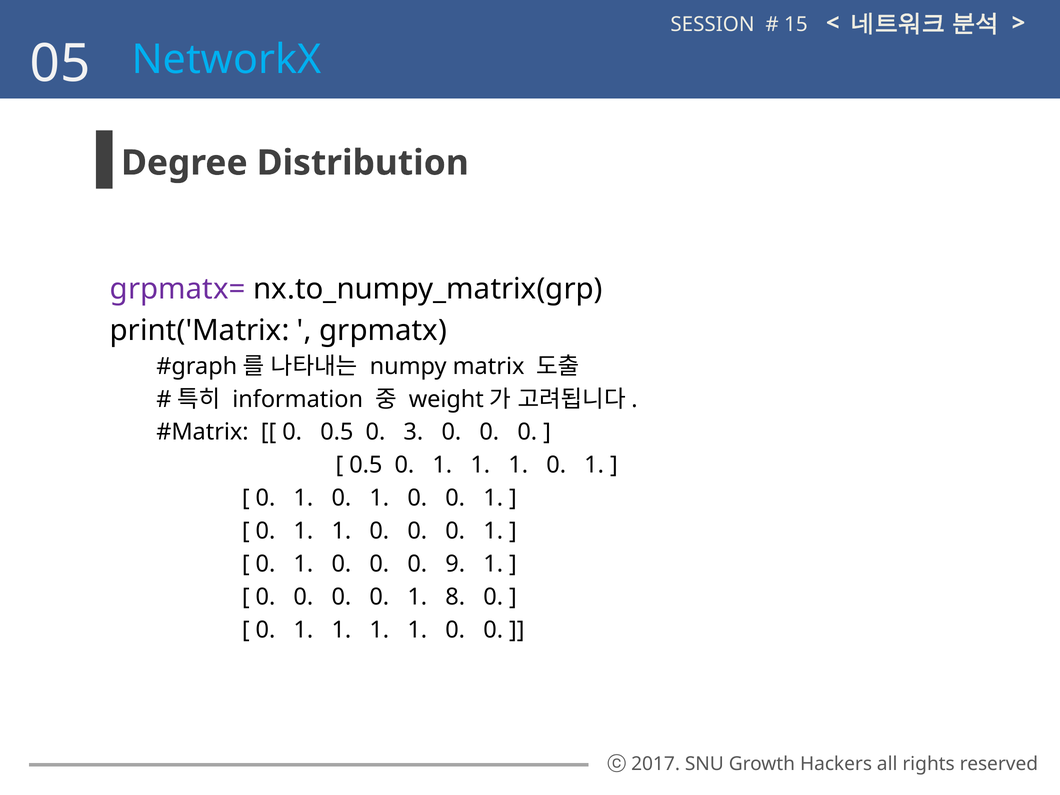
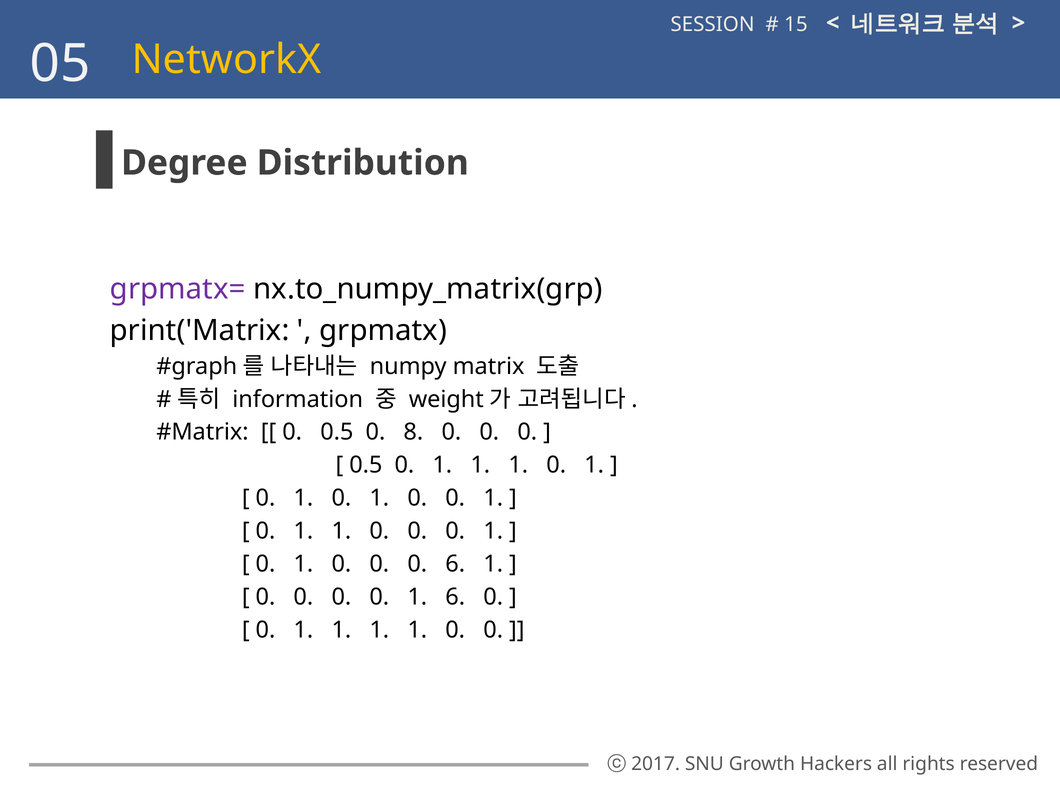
NetworkX colour: light blue -> yellow (226, 60)
3: 3 -> 8 (413, 432)
0 9: 9 -> 6 (455, 564)
1 8: 8 -> 6 (455, 597)
